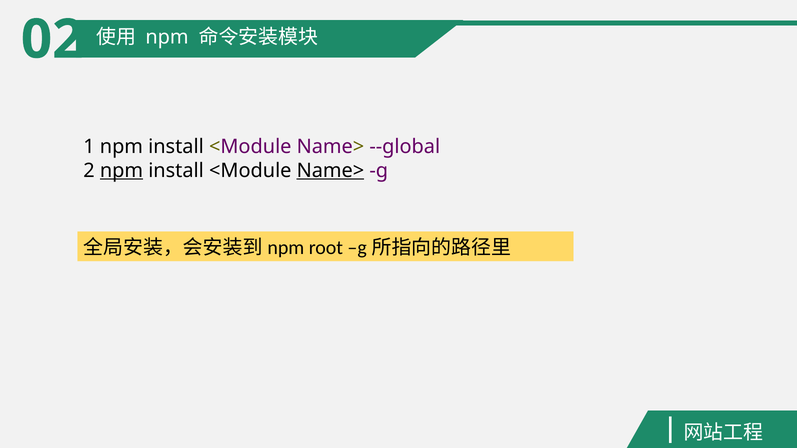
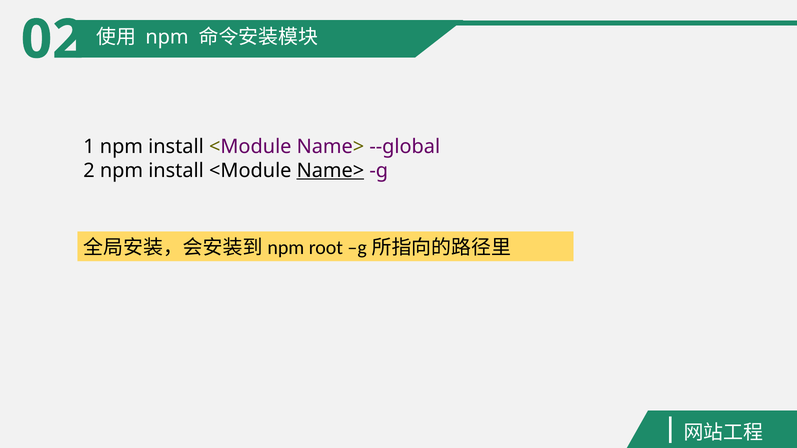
npm underline: present -> none (121, 171)
